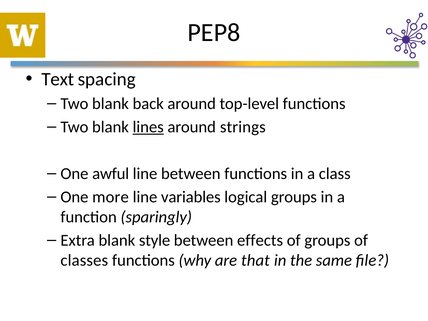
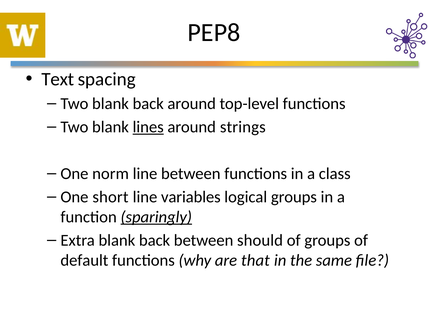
awful: awful -> norm (111, 174)
more: more -> short (110, 197)
sparingly underline: none -> present (156, 217)
Extra blank style: style -> back (155, 240)
effects: effects -> should (260, 240)
classes: classes -> default (84, 260)
